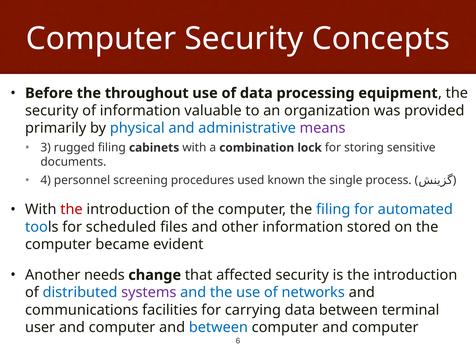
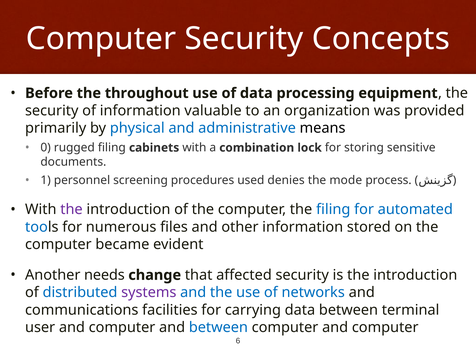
means colour: purple -> black (323, 128)
3: 3 -> 0 (46, 148)
4: 4 -> 1 (46, 180)
known: known -> denies (286, 180)
single: single -> mode (346, 180)
the colour: red -> purple (71, 210)
scheduled: scheduled -> numerous (121, 227)
